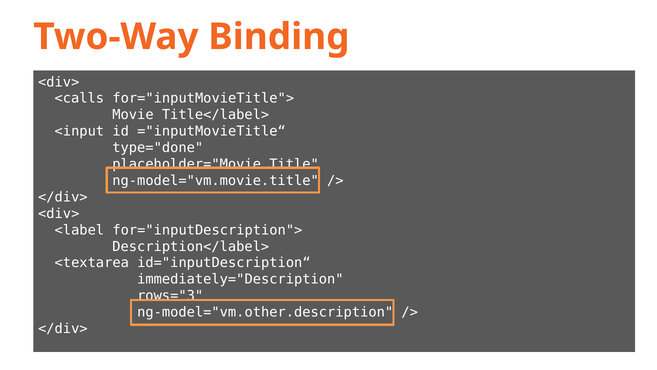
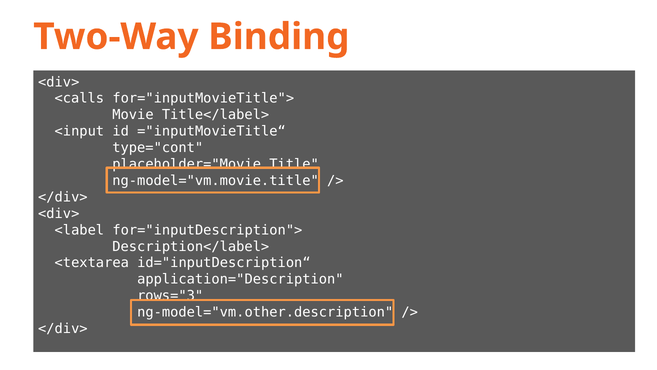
type="done: type="done -> type="cont (158, 148)
immediately="Description: immediately="Description -> application="Description (240, 279)
